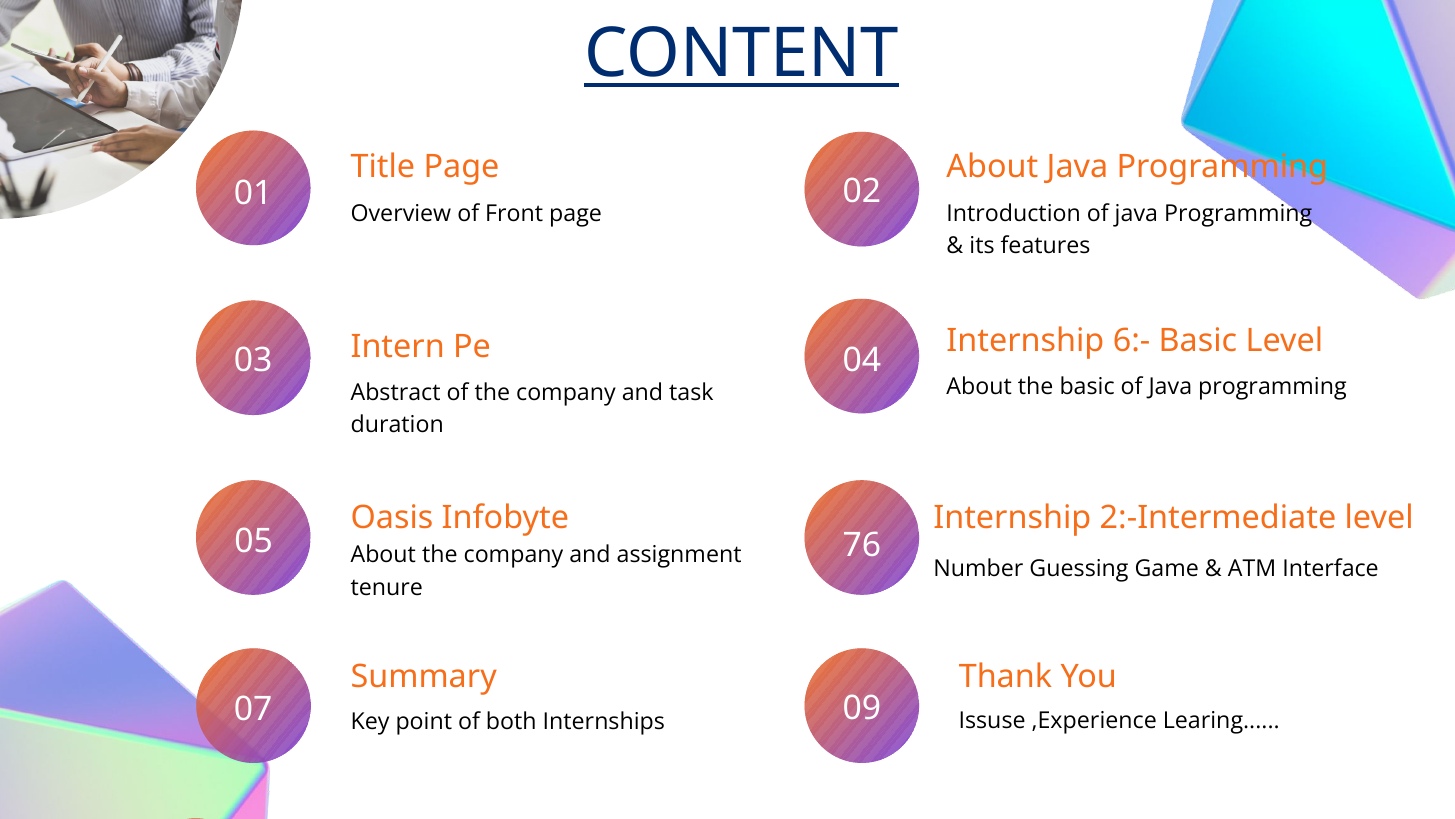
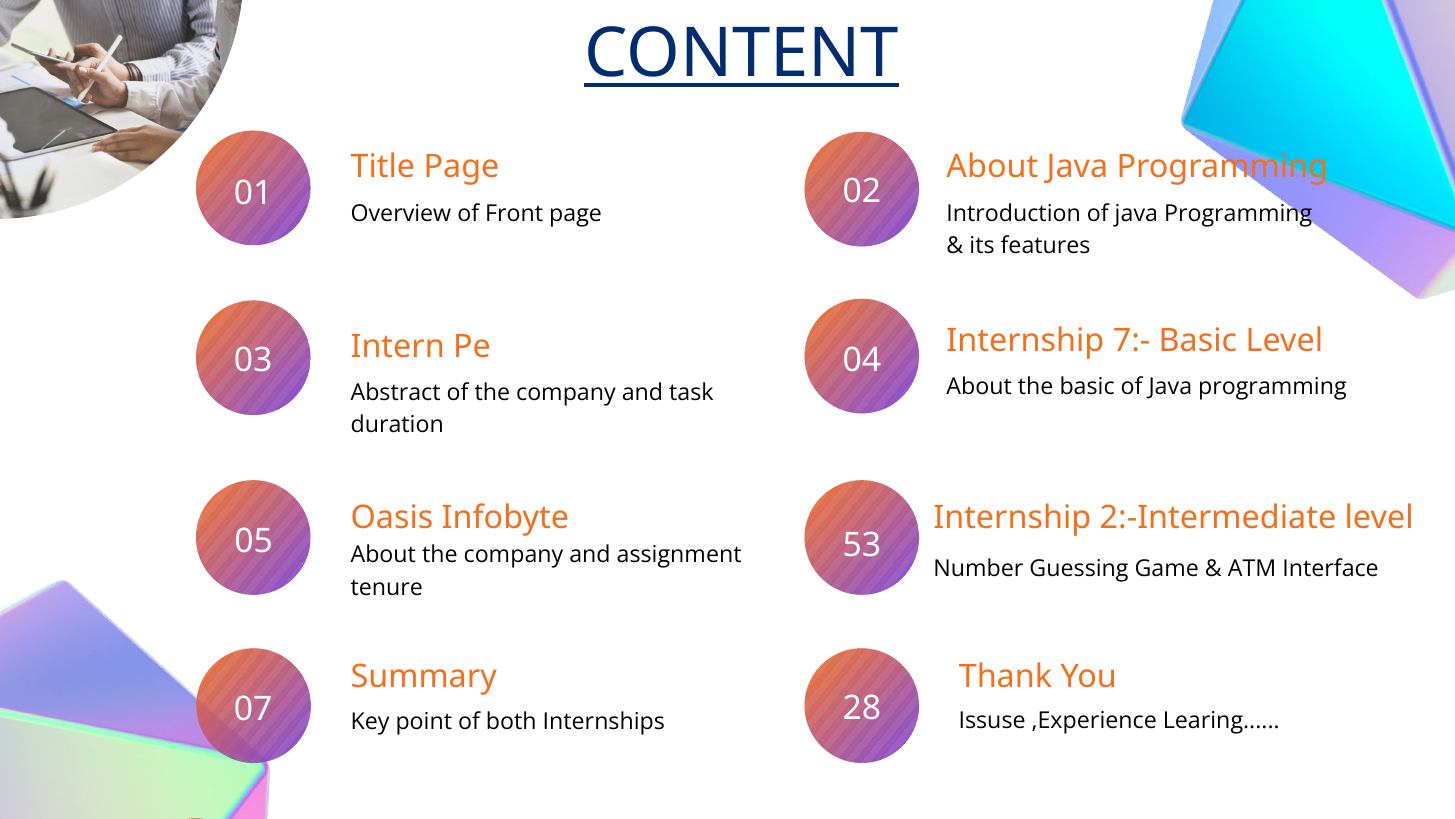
6:-: 6:- -> 7:- (1132, 340)
76: 76 -> 53 (862, 545)
09: 09 -> 28 (862, 708)
